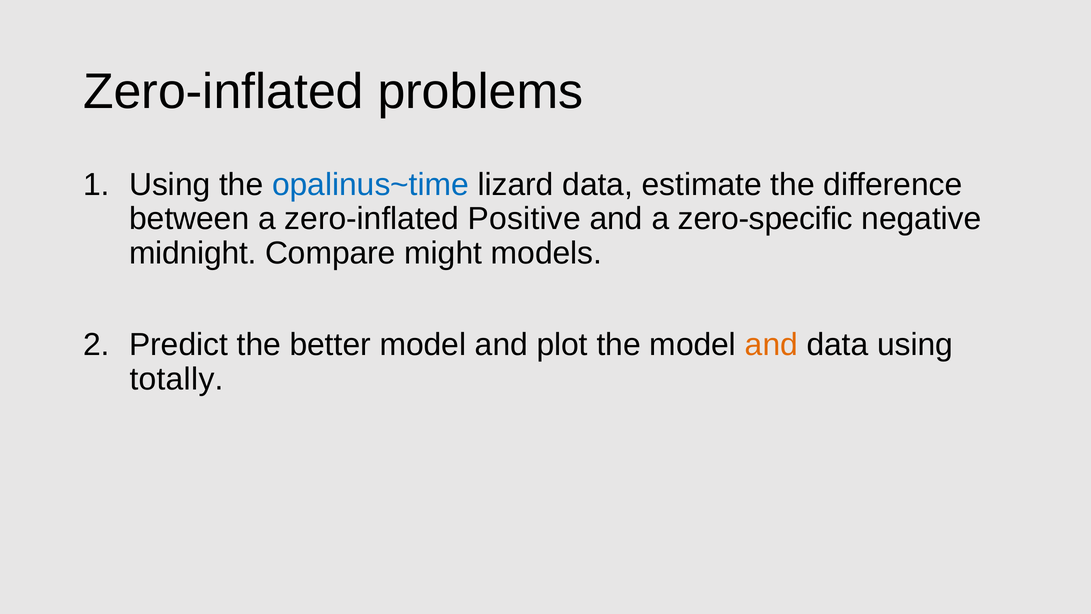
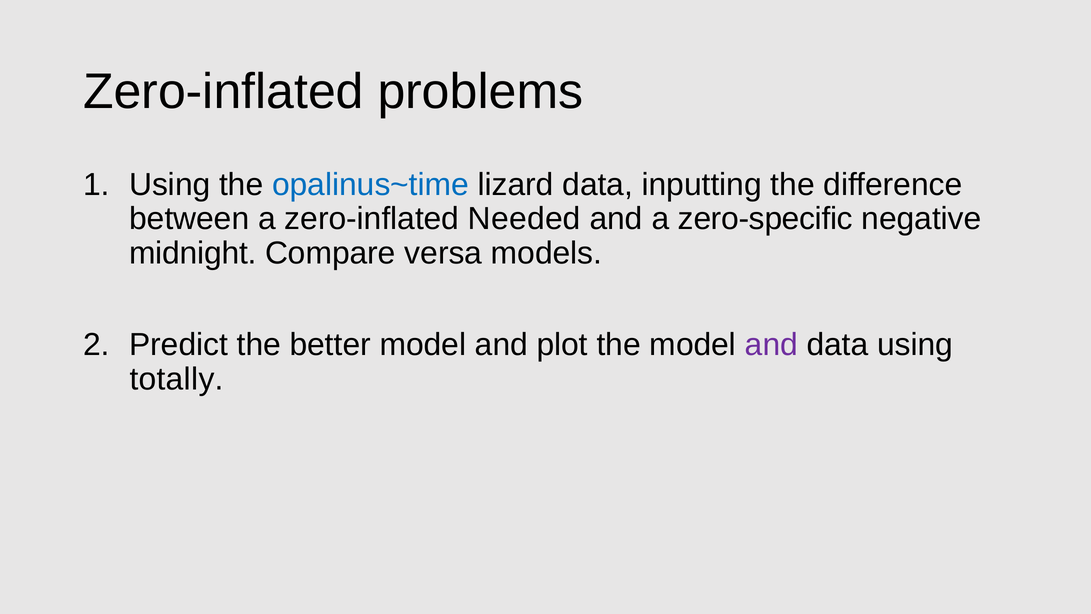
estimate: estimate -> inputting (702, 184)
Positive: Positive -> Needed (524, 219)
might: might -> versa (443, 253)
and colour: orange -> purple (771, 345)
